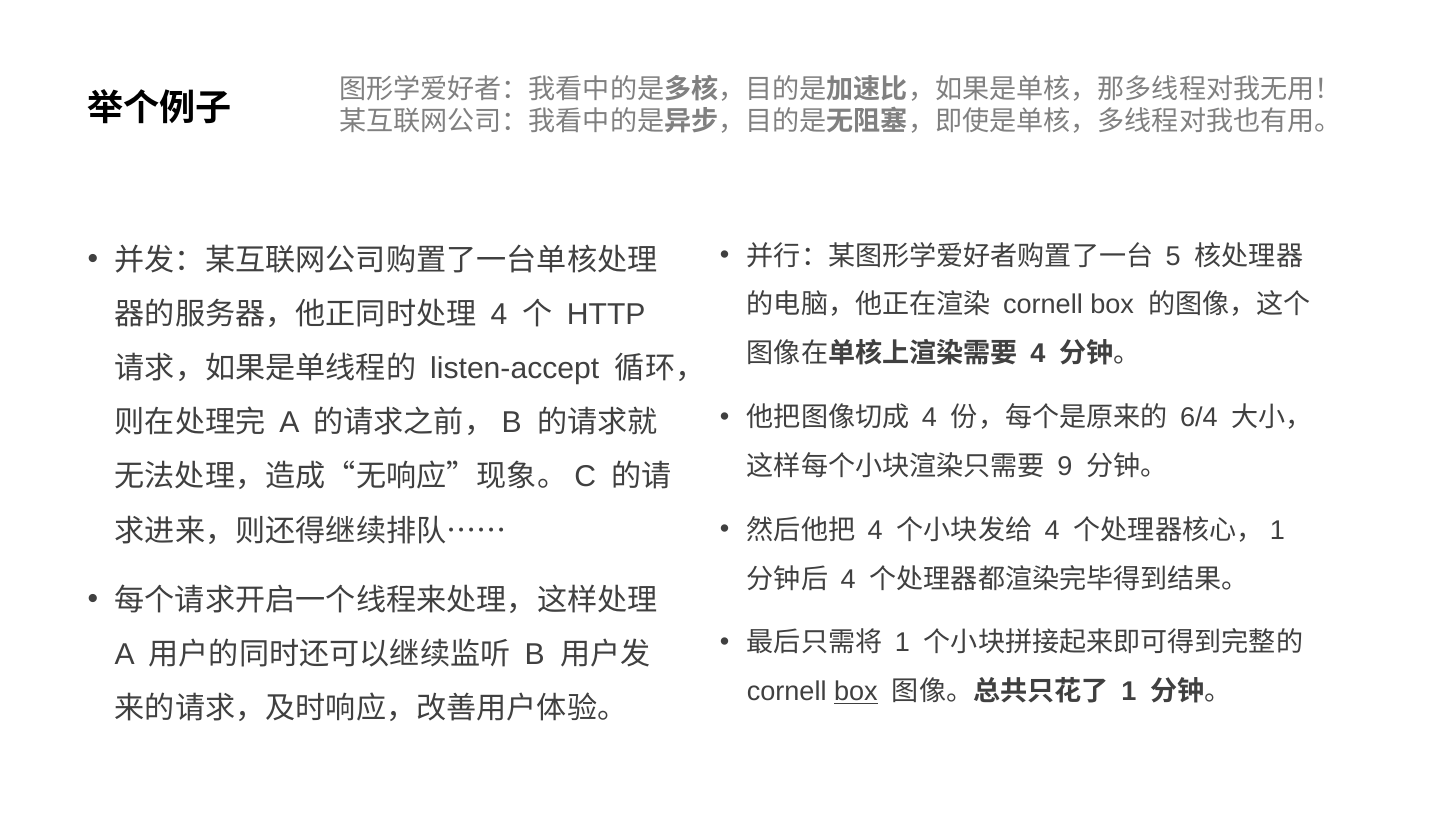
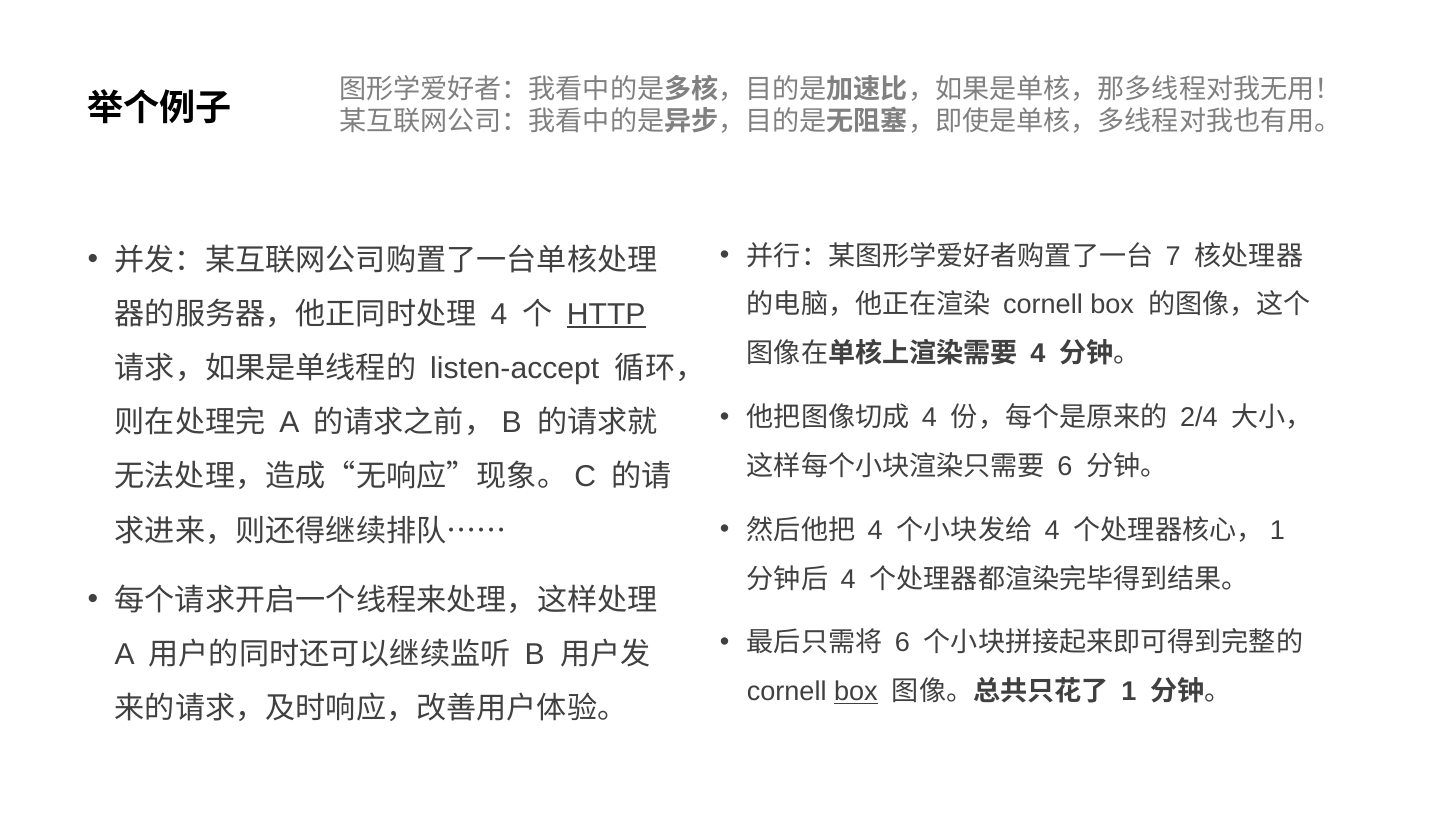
5: 5 -> 7 (1173, 256)
HTTP underline: none -> present (606, 314)
6/4: 6/4 -> 2/4 (1199, 418)
9: 9 -> 6 (1065, 466)
1: 1 -> 6 (902, 643)
